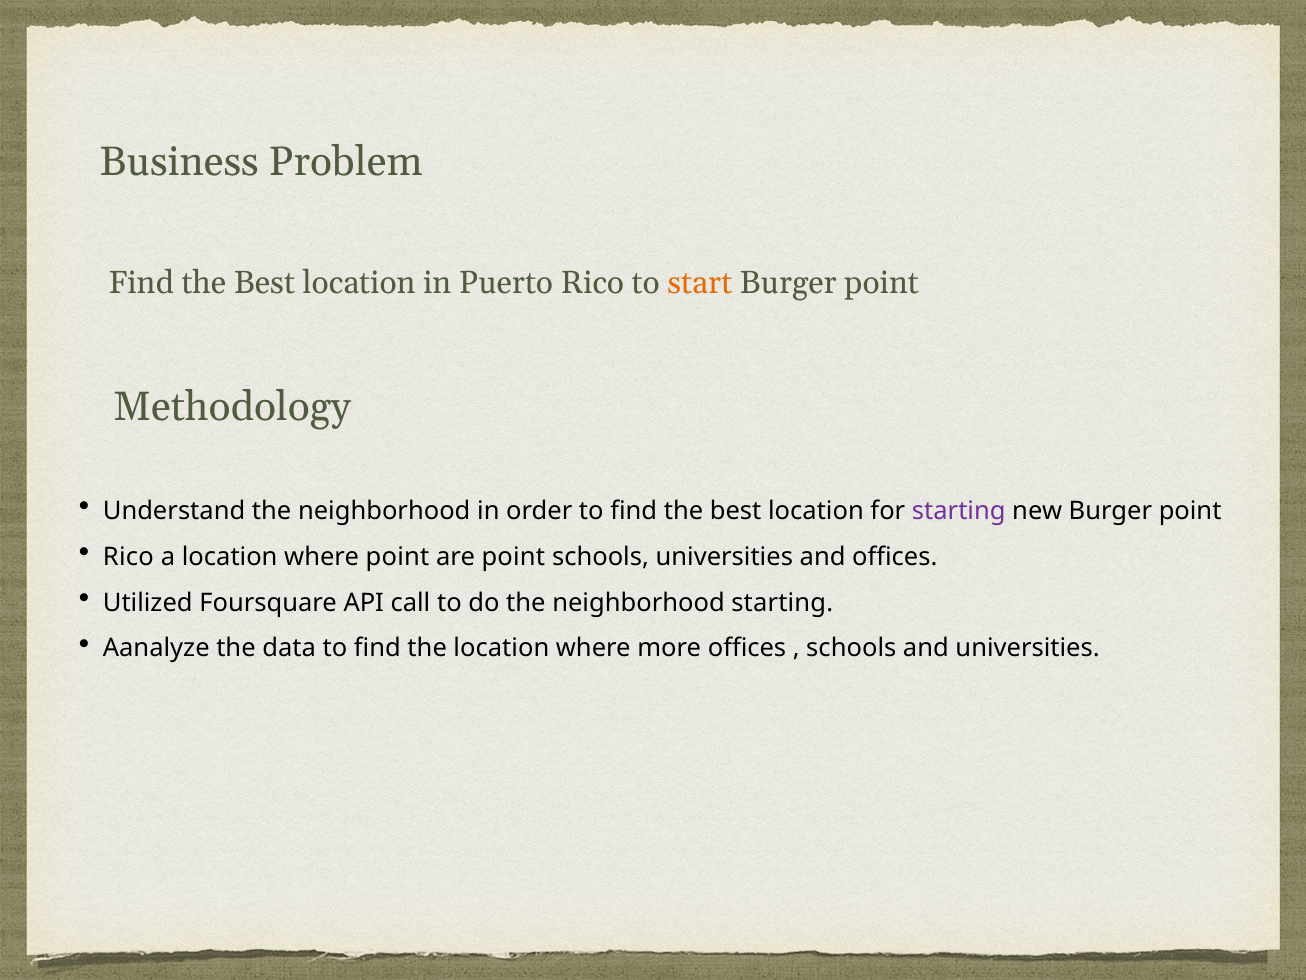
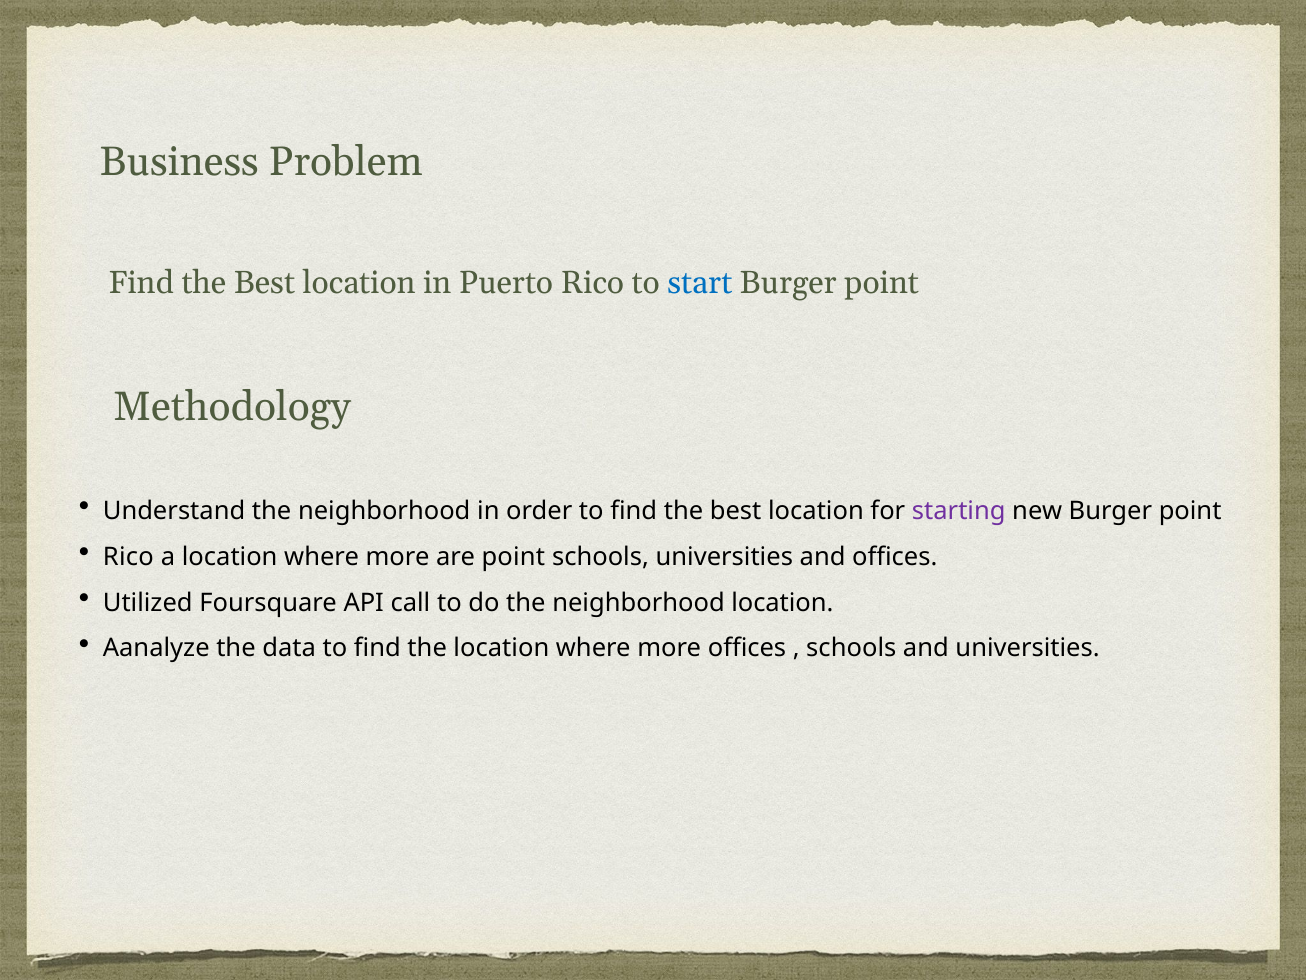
start colour: orange -> blue (700, 283)
a location where point: point -> more (398, 556)
neighborhood starting: starting -> location (782, 602)
